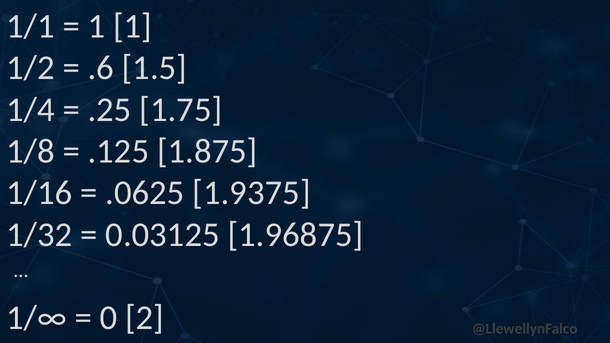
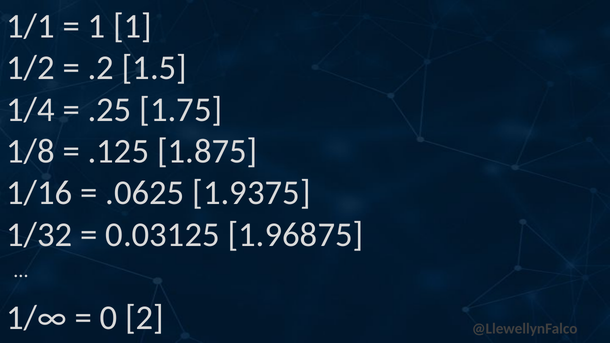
.6: .6 -> .2 (101, 68)
